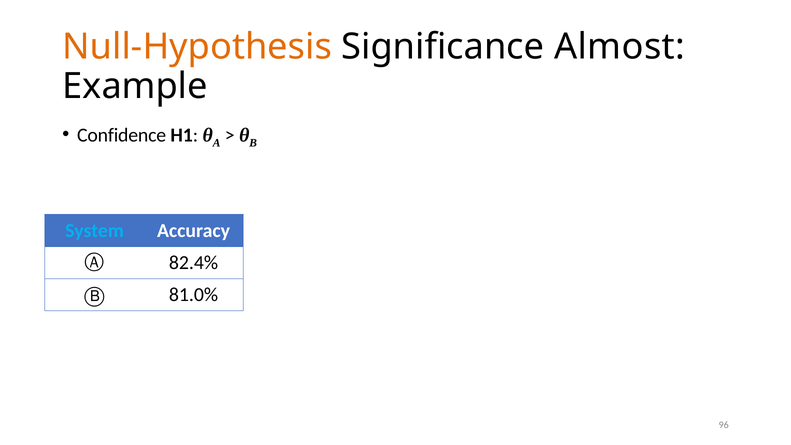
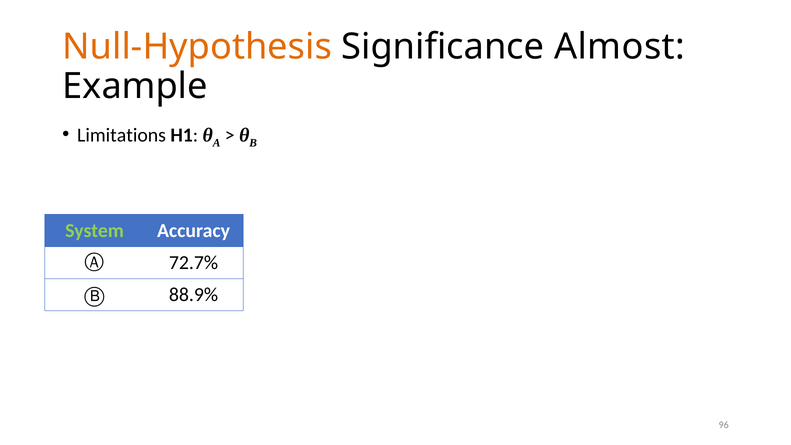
Confidence: Confidence -> Limitations (122, 135)
System colour: light blue -> light green (95, 231)
82.4%: 82.4% -> 72.7% (193, 263)
81.0%: 81.0% -> 88.9% (193, 295)
